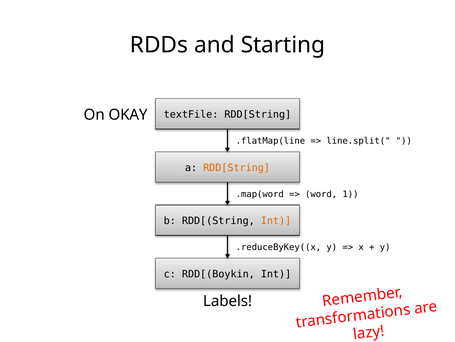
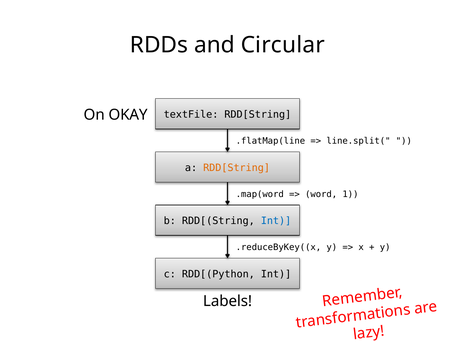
Starting: Starting -> Circular (283, 45)
Int colour: orange -> blue (276, 220)
RDD[(Boykin: RDD[(Boykin -> RDD[(Python (218, 273)
